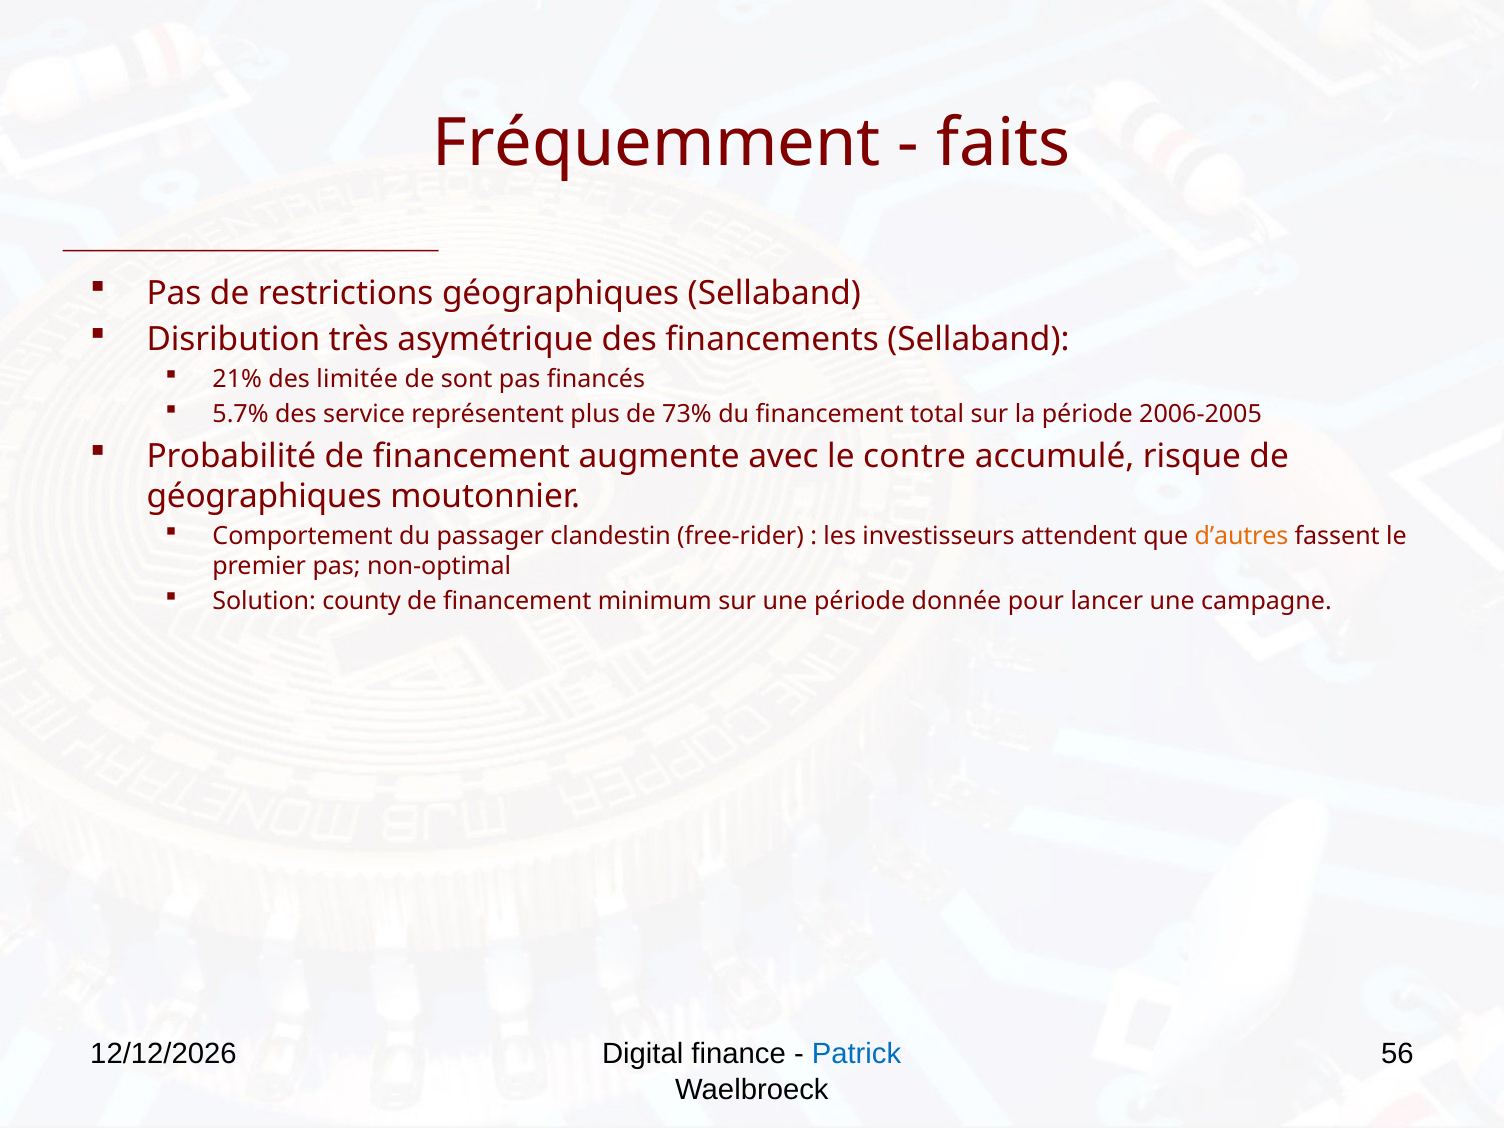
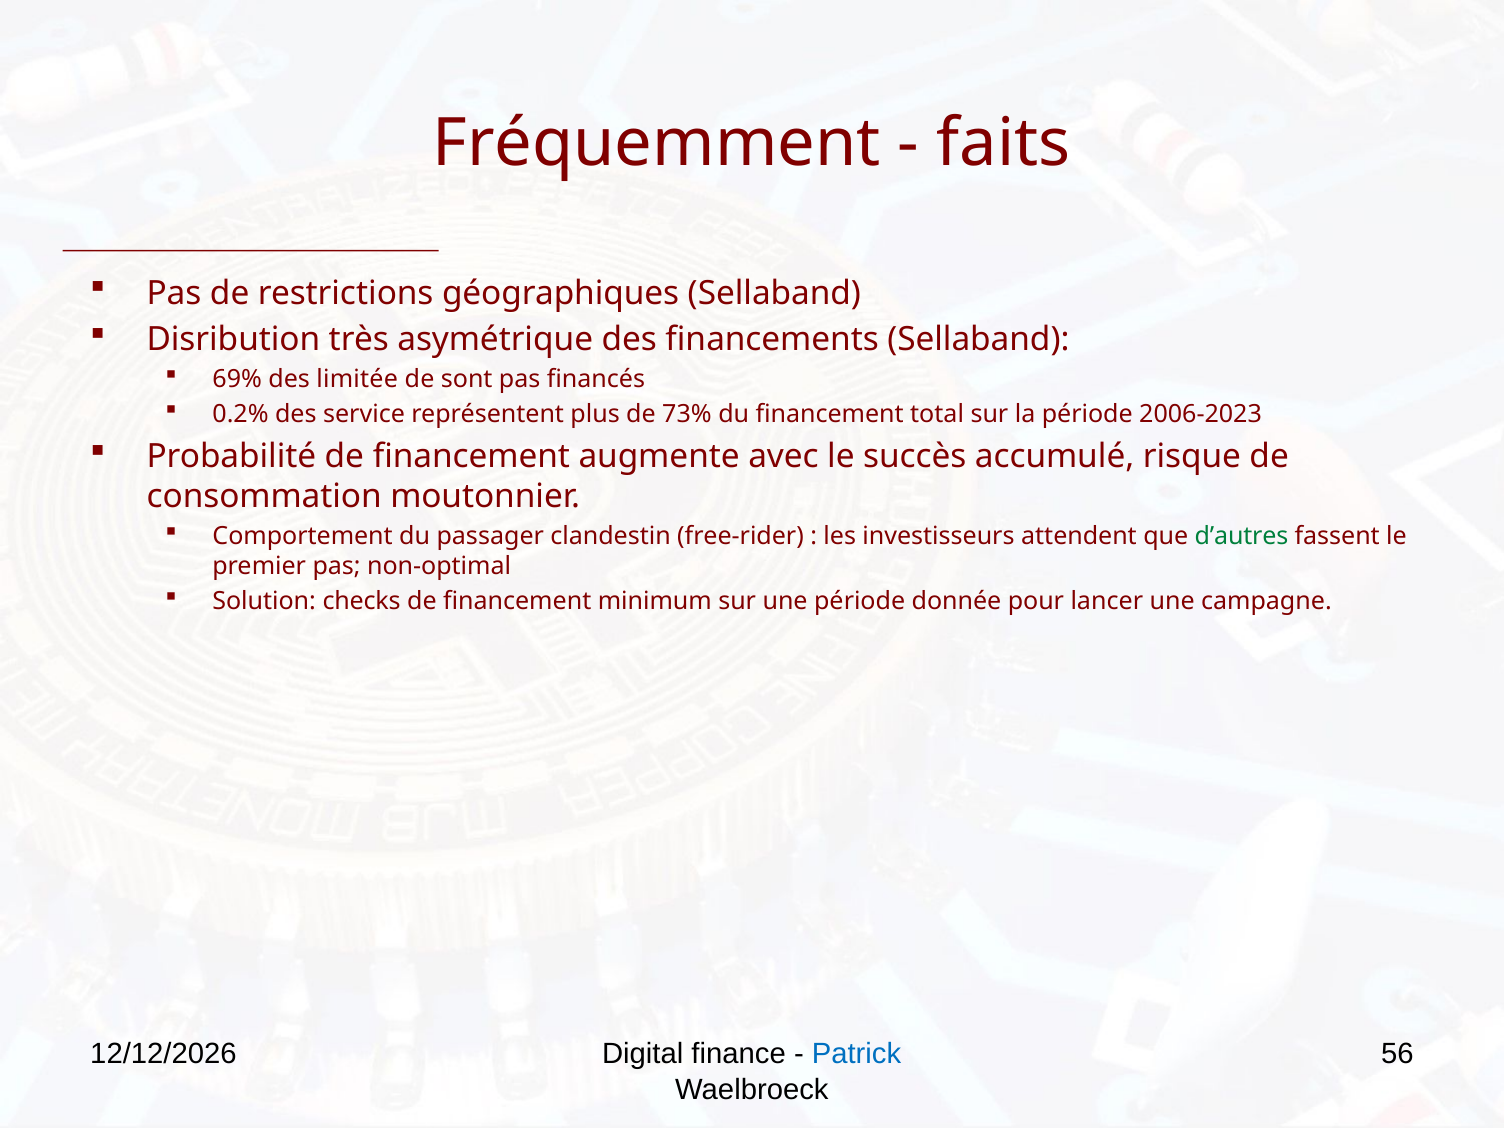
21%: 21% -> 69% (237, 379)
5.7%: 5.7% -> 0.2% (241, 415)
2006-2005: 2006-2005 -> 2006-2023 (1201, 415)
contre: contre -> succès (915, 457)
géographiques: géographiques -> consommation (264, 497)
d’autres colour: orange -> green (1242, 536)
county: county -> checks (362, 602)
